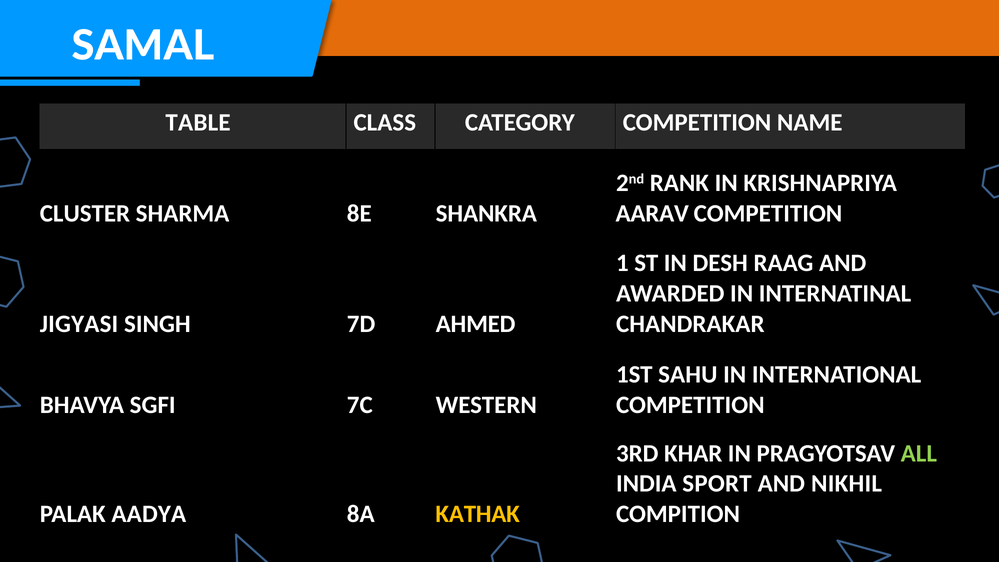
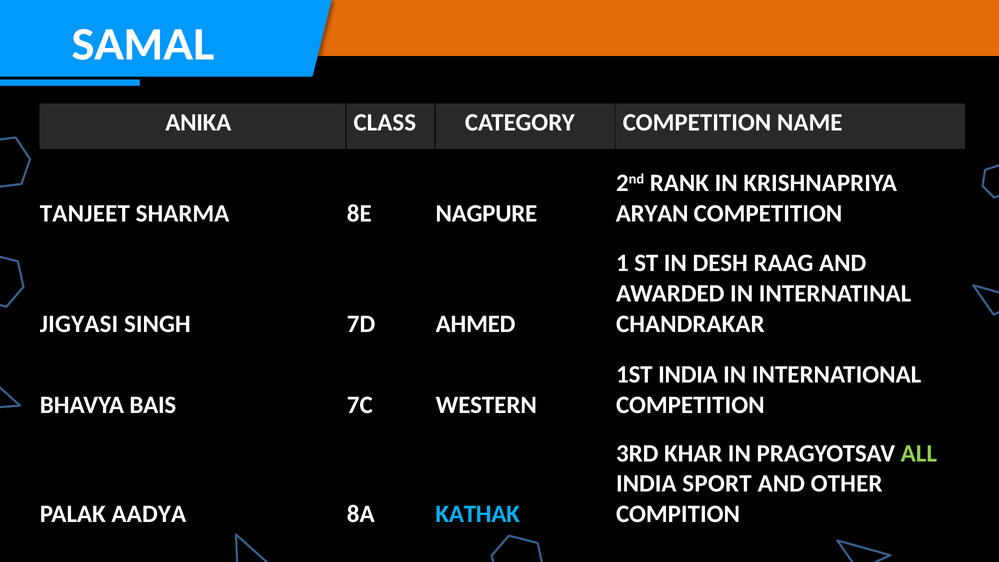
TABLE: TABLE -> ANIKA (198, 122)
CLUSTER: CLUSTER -> TANJEET (85, 213)
SHANKRA: SHANKRA -> NAGPURE (486, 213)
AARAV: AARAV -> ARYAN (652, 213)
1ST SAHU: SAHU -> INDIA (688, 374)
SGFI: SGFI -> BAIS (153, 405)
NIKHIL: NIKHIL -> OTHER (847, 484)
KATHAK colour: yellow -> light blue (478, 514)
